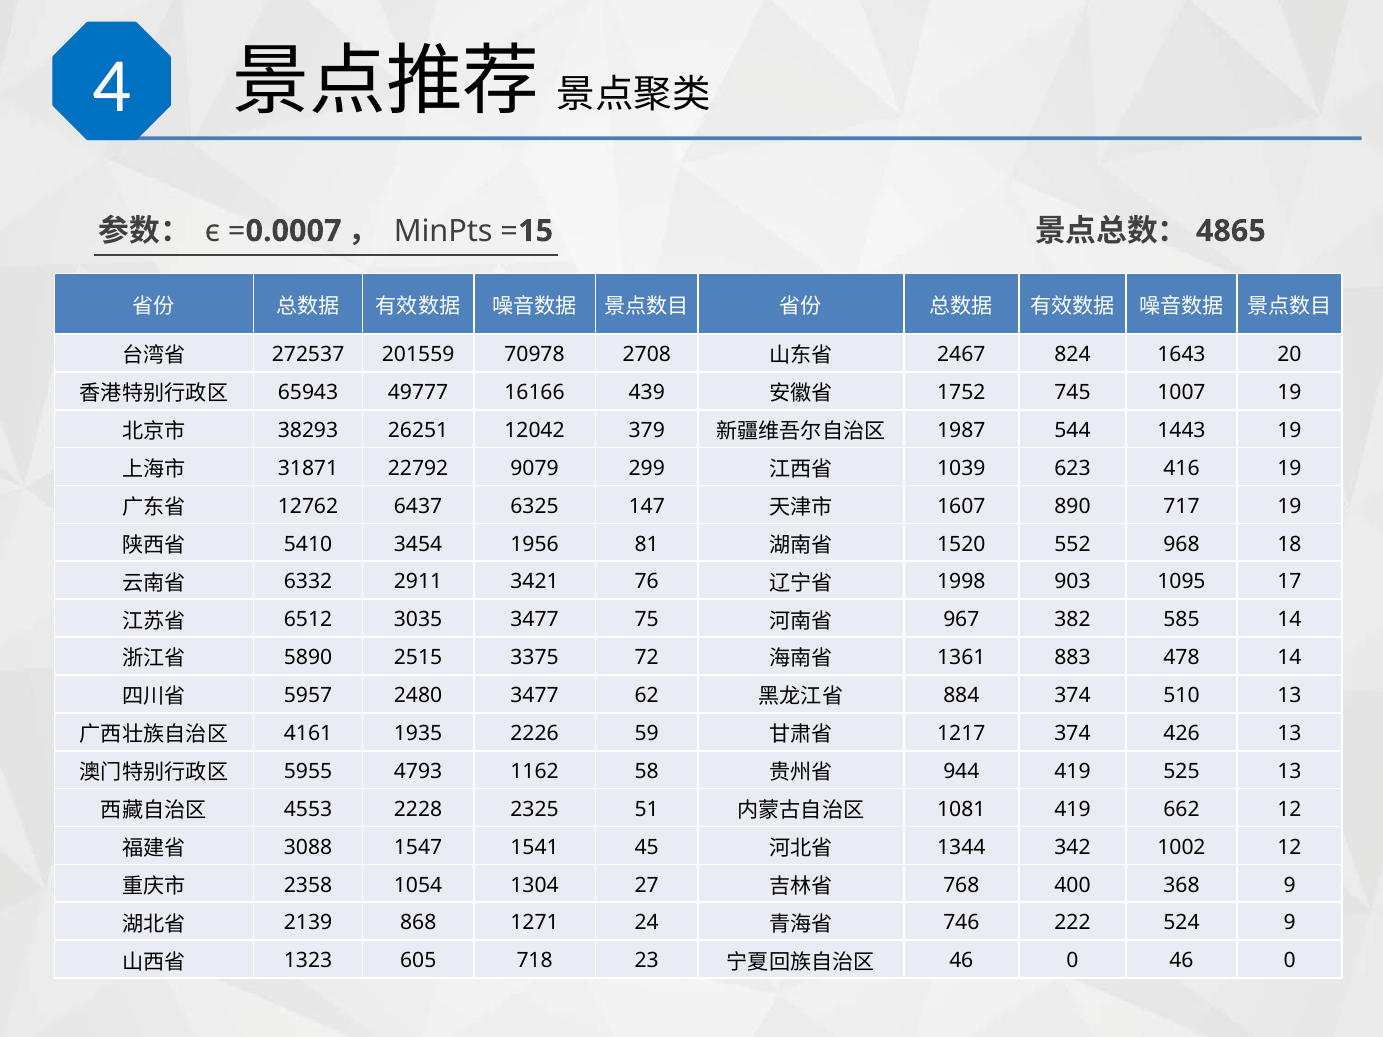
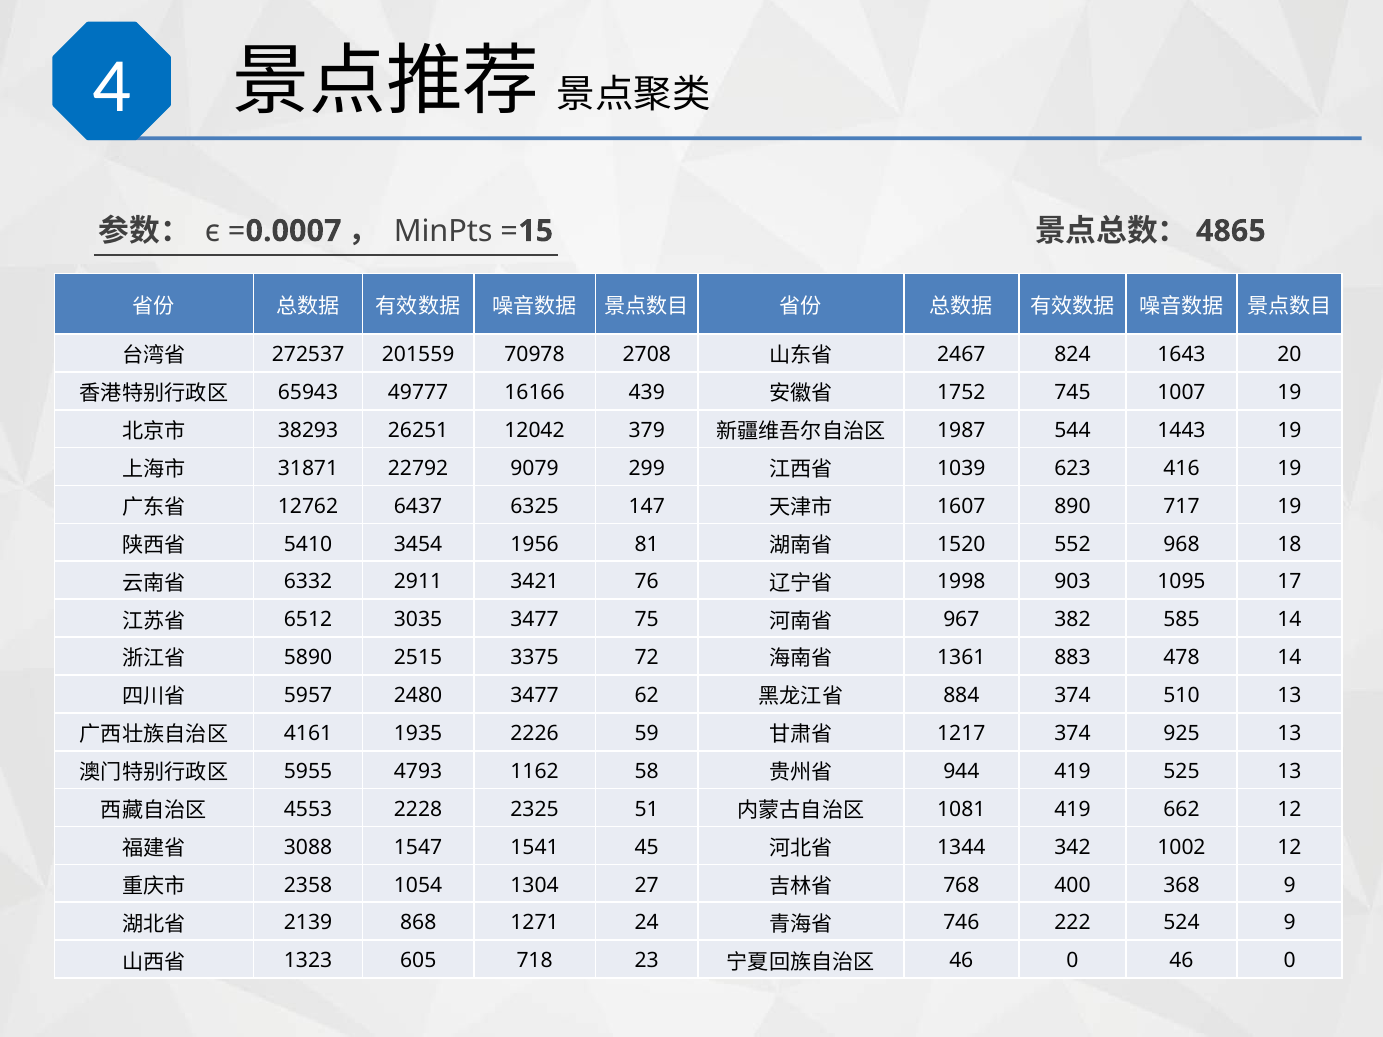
426: 426 -> 925 (1182, 734)
